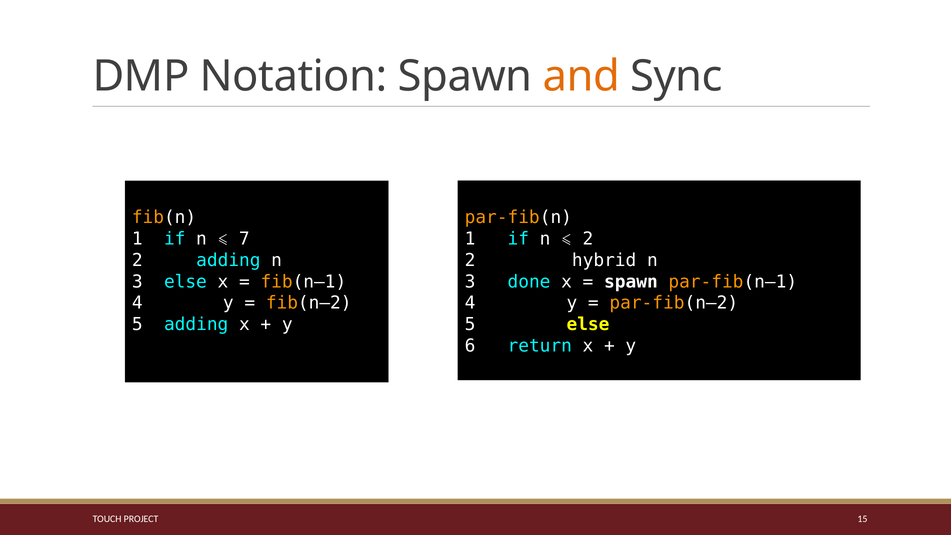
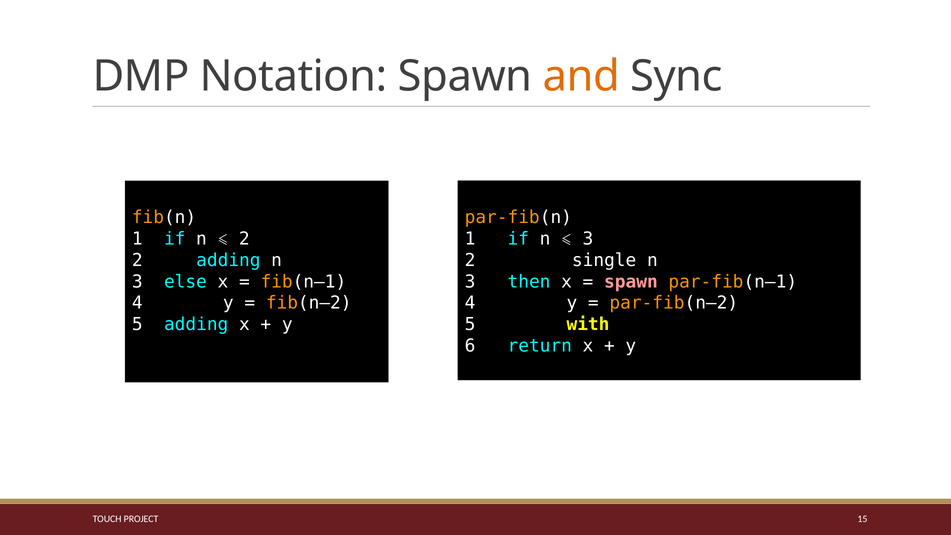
n 7: 7 -> 2 (244, 239)
if n 2: 2 -> 3 (588, 239)
hybrid: hybrid -> single (604, 260)
done: done -> then (529, 282)
spawn colour: white -> pink (631, 282)
5 else: else -> with (588, 324)
